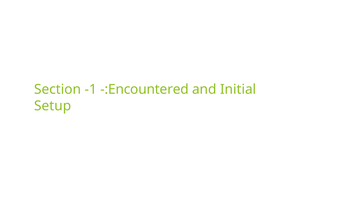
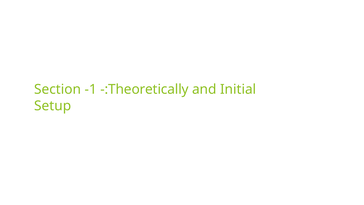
-:Encountered: -:Encountered -> -:Theoretically (145, 89)
